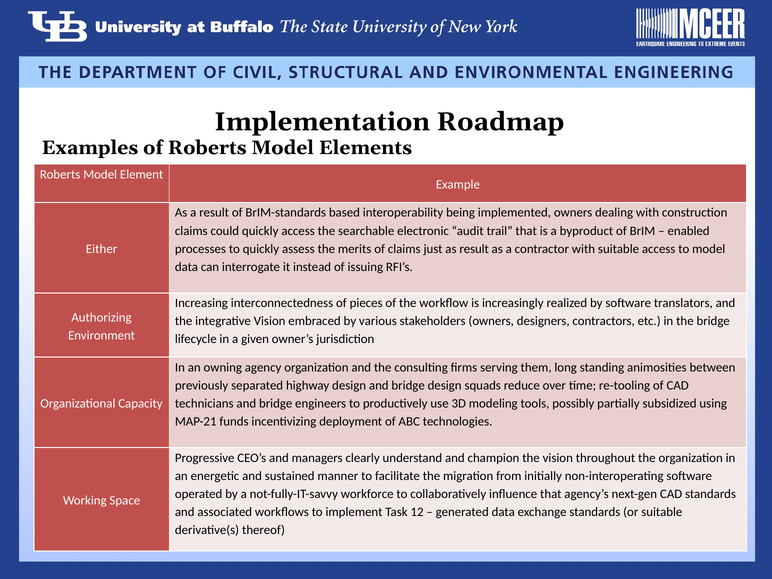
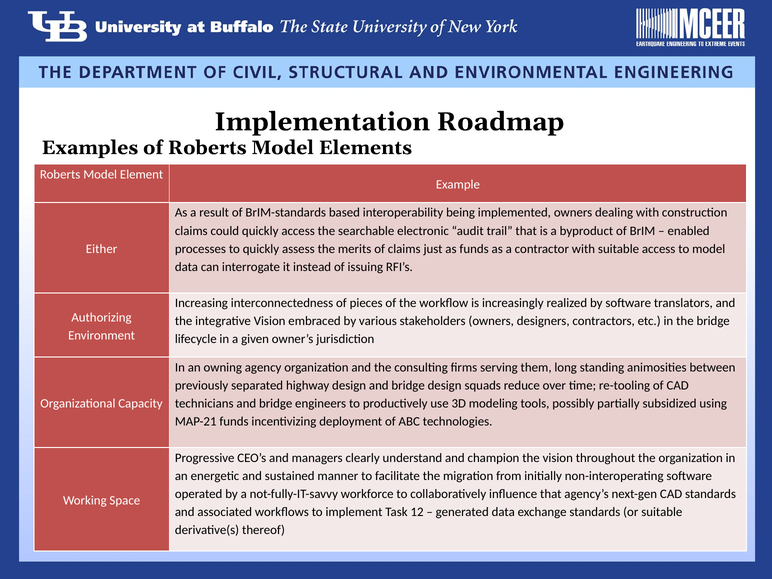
as result: result -> funds (474, 249)
